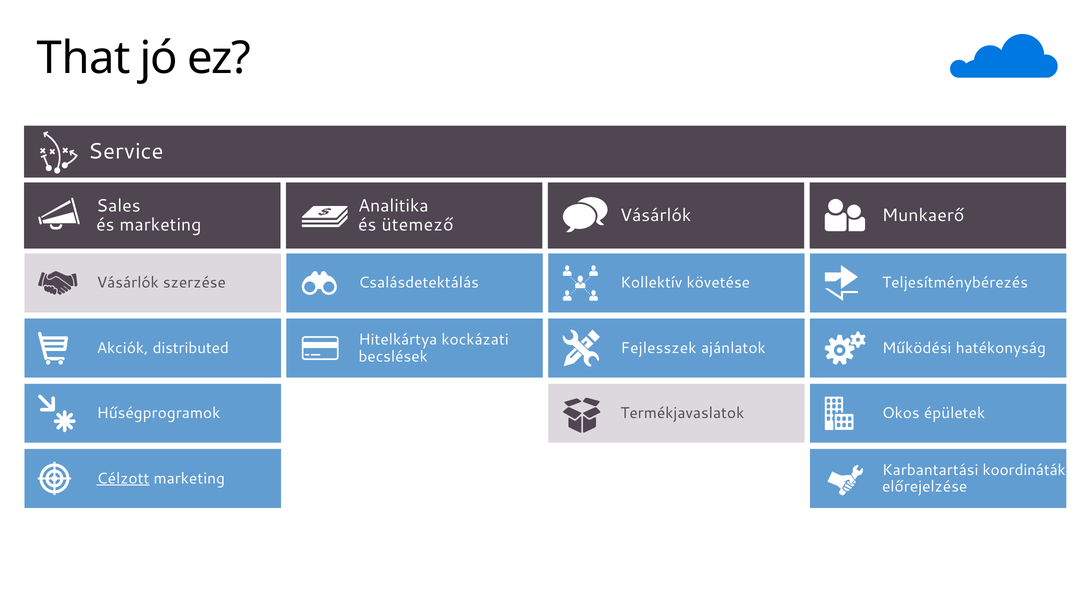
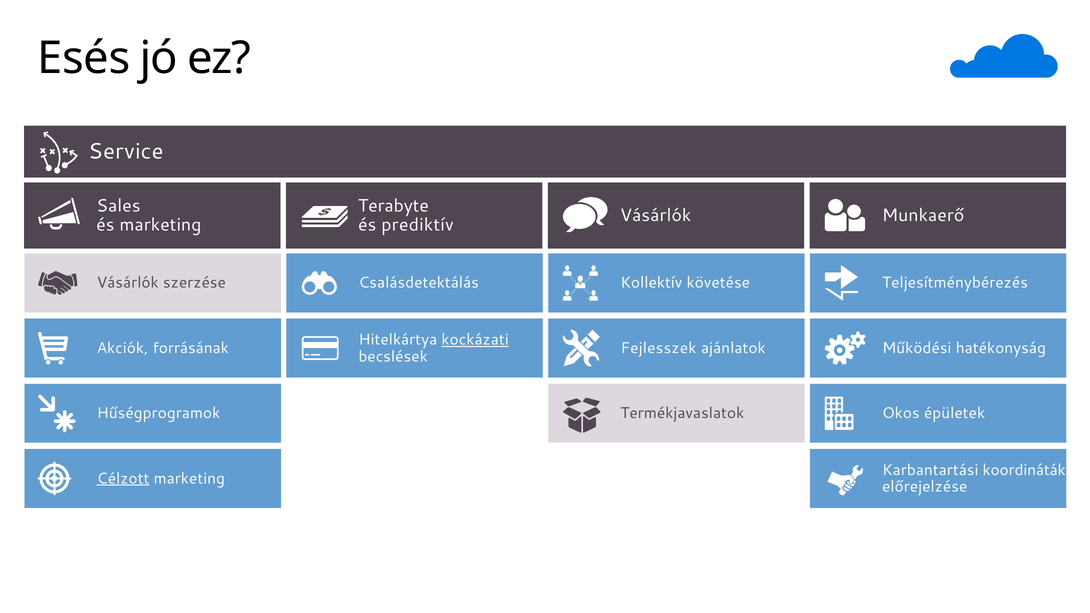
That: That -> Esés (84, 58)
Analitika: Analitika -> Terabyte (393, 206)
ütemező: ütemező -> prediktív (417, 225)
kockázati underline: none -> present (475, 340)
distributed: distributed -> forrásának (191, 348)
